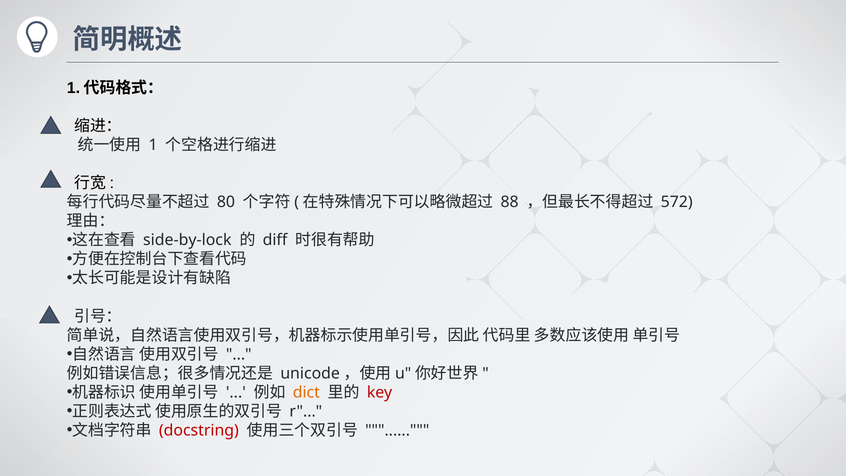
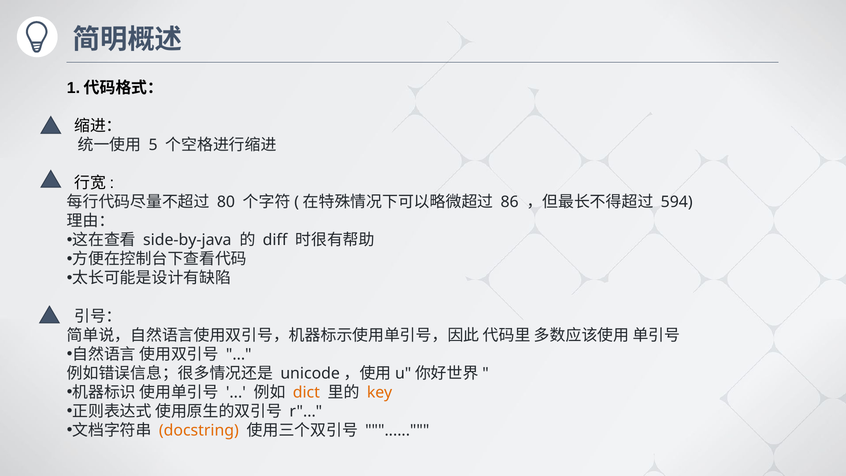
1: 1 -> 5 (153, 145)
88: 88 -> 86 (510, 202)
572: 572 -> 594 (677, 202)
side-by-lock: side-by-lock -> side-by-java (187, 240)
key colour: red -> orange (380, 392)
docstring colour: red -> orange (199, 430)
